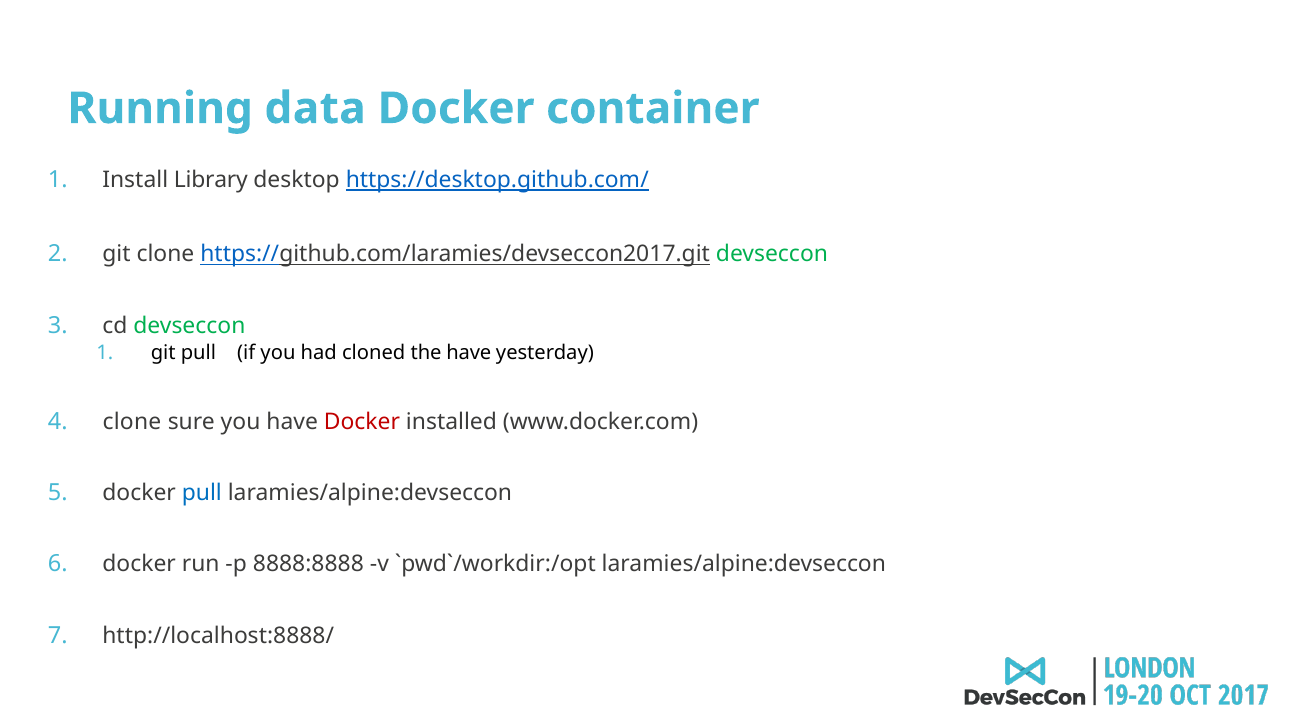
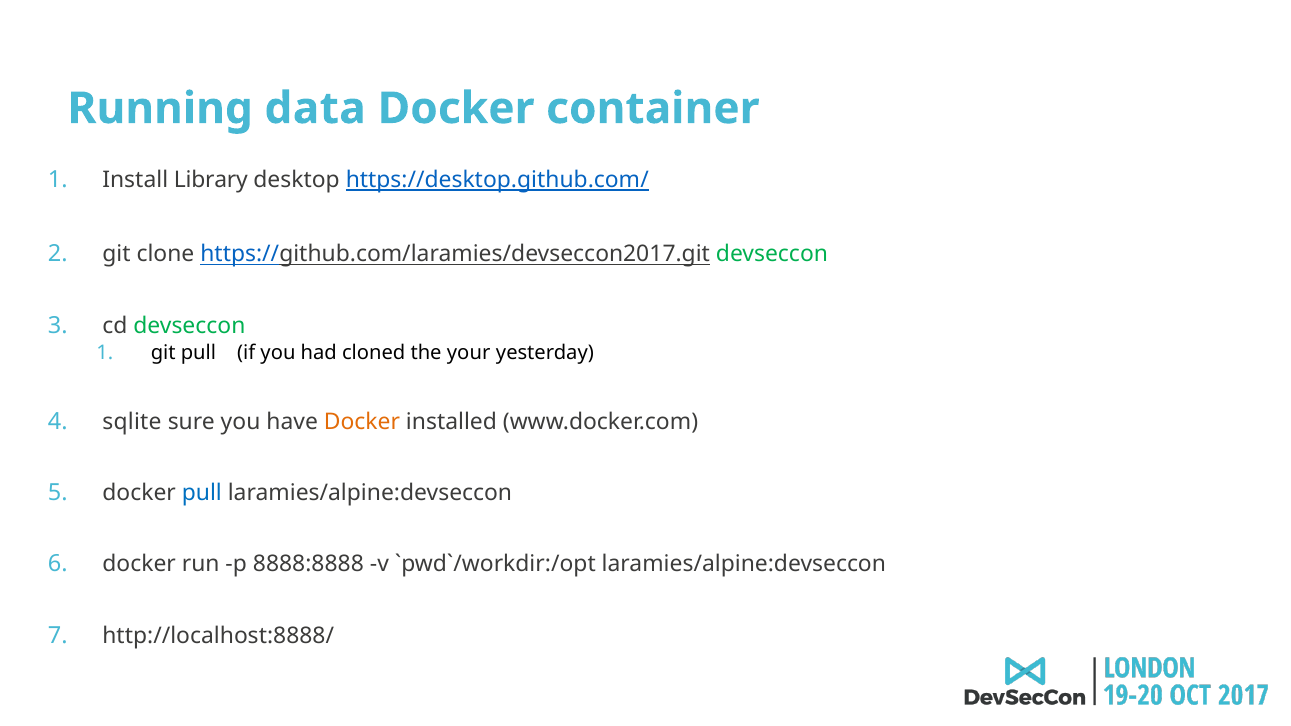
the have: have -> your (469, 353)
clone: clone -> sqlite (132, 422)
Docker colour: red -> orange (362, 422)
